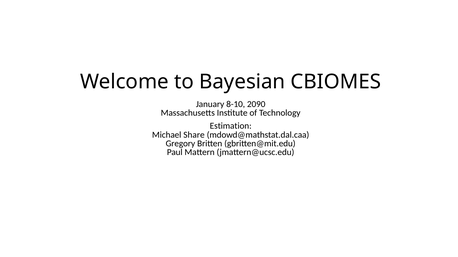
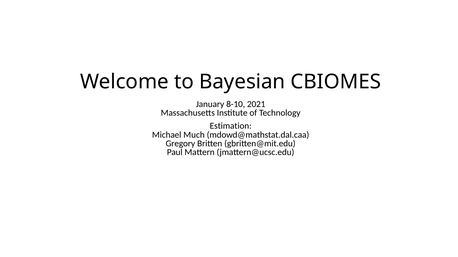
2090: 2090 -> 2021 (256, 104)
Share: Share -> Much (194, 135)
